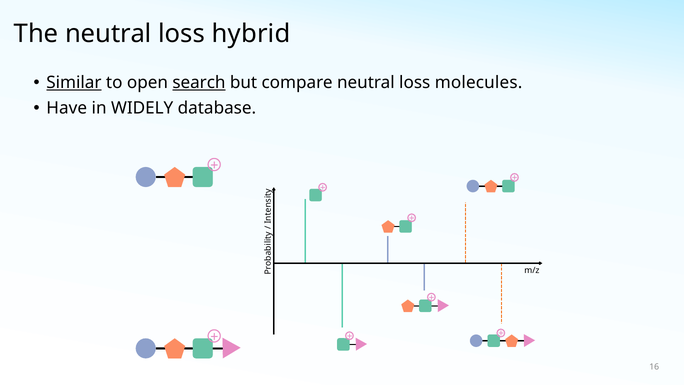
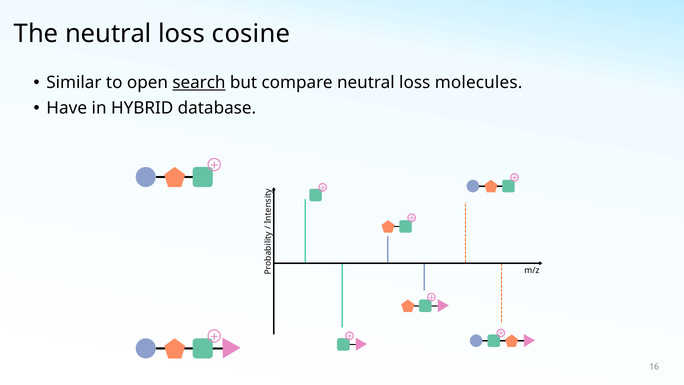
hybrid: hybrid -> cosine (251, 34)
Similar underline: present -> none (74, 83)
WIDELY: WIDELY -> HYBRID (142, 108)
